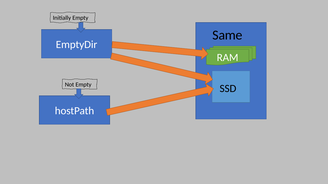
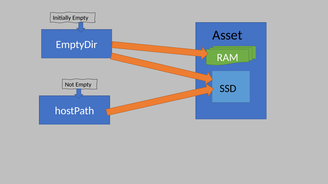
Same: Same -> Asset (227, 35)
